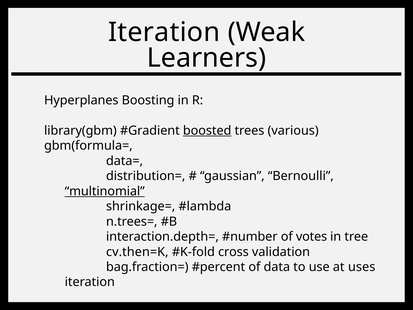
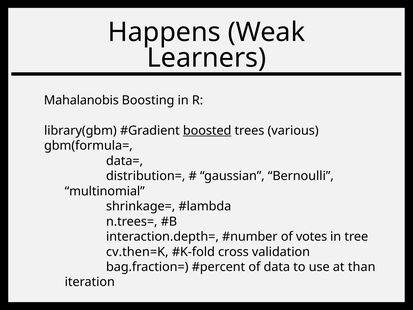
Iteration: Iteration -> Happens (164, 32)
Hyperplanes: Hyperplanes -> Mahalanobis (81, 100)
multinomial underline: present -> none (105, 191)
uses: uses -> than (362, 267)
